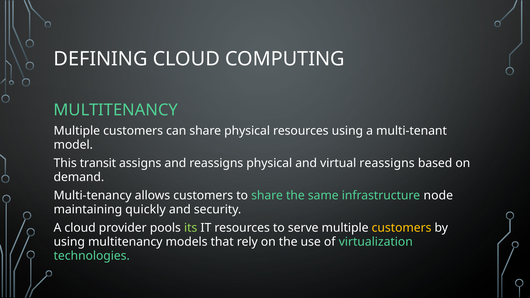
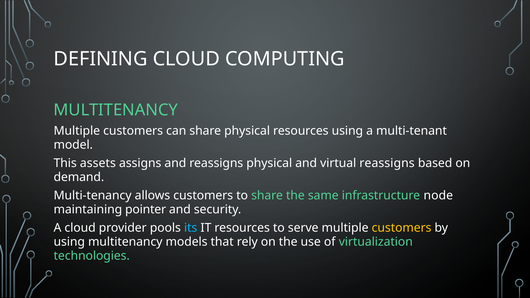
transit: transit -> assets (98, 163)
quickly: quickly -> pointer (146, 210)
its colour: light green -> light blue (191, 228)
